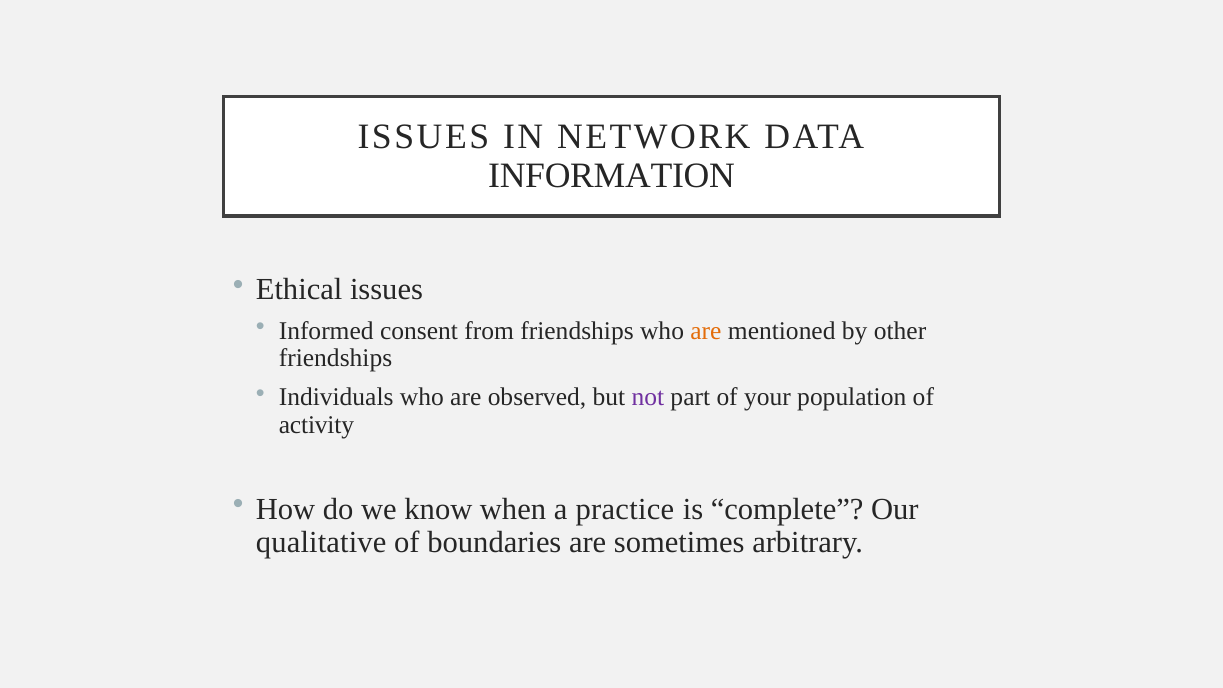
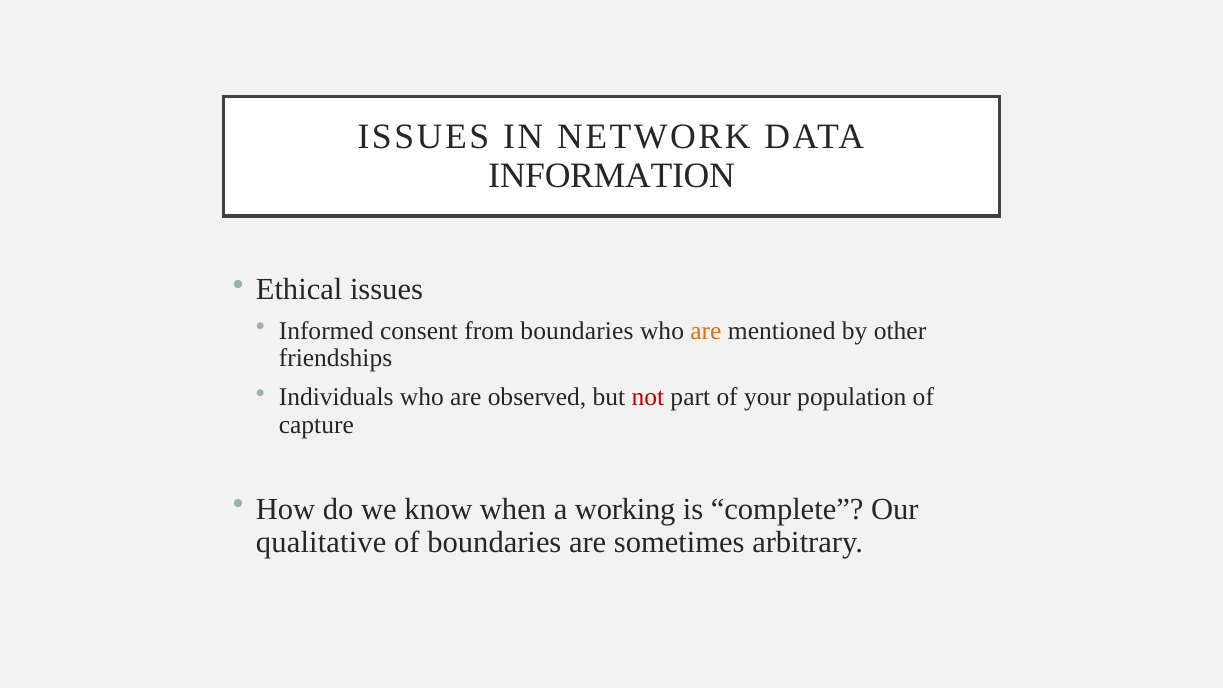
from friendships: friendships -> boundaries (577, 331)
not colour: purple -> red (648, 397)
activity: activity -> capture (316, 425)
practice: practice -> working (625, 509)
